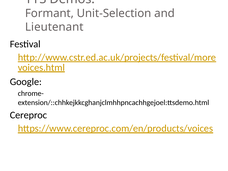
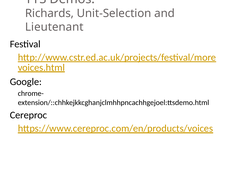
Formant: Formant -> Richards (49, 13)
